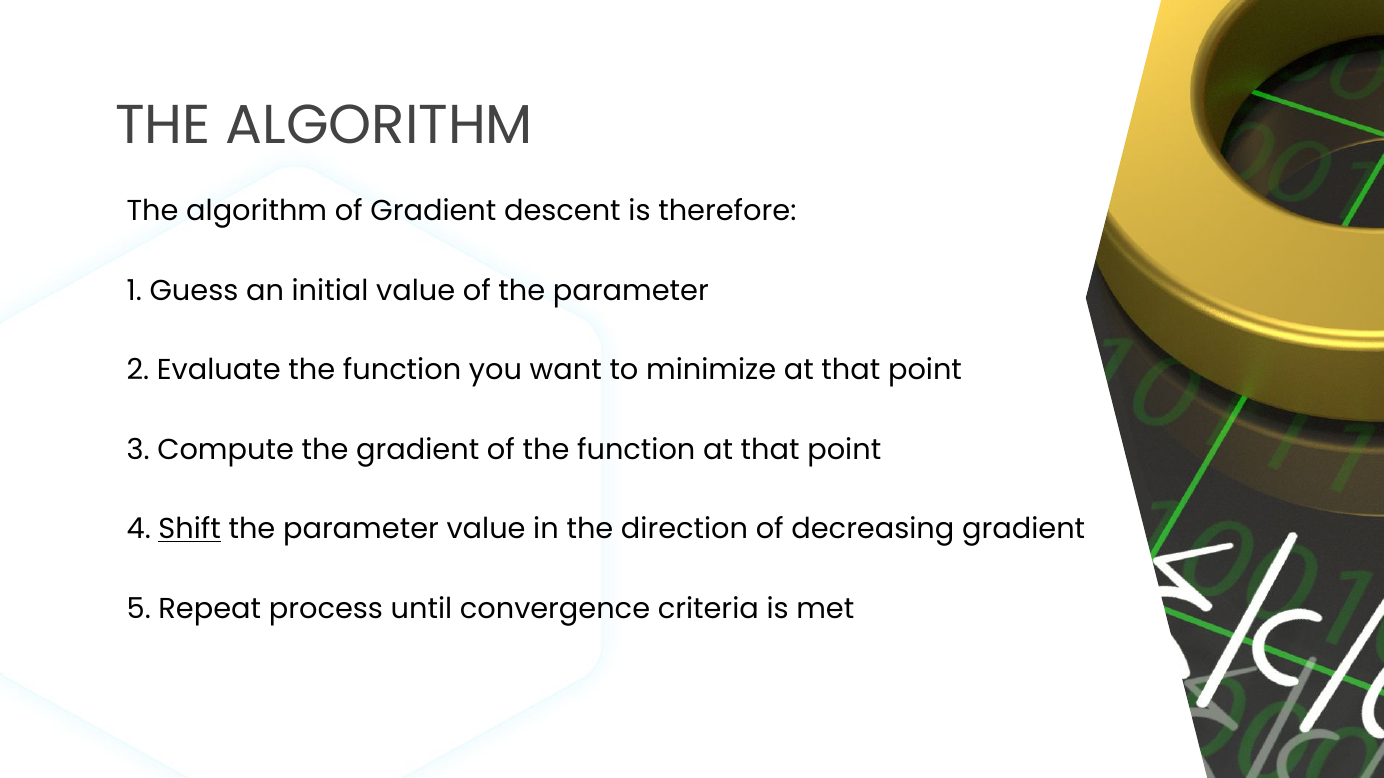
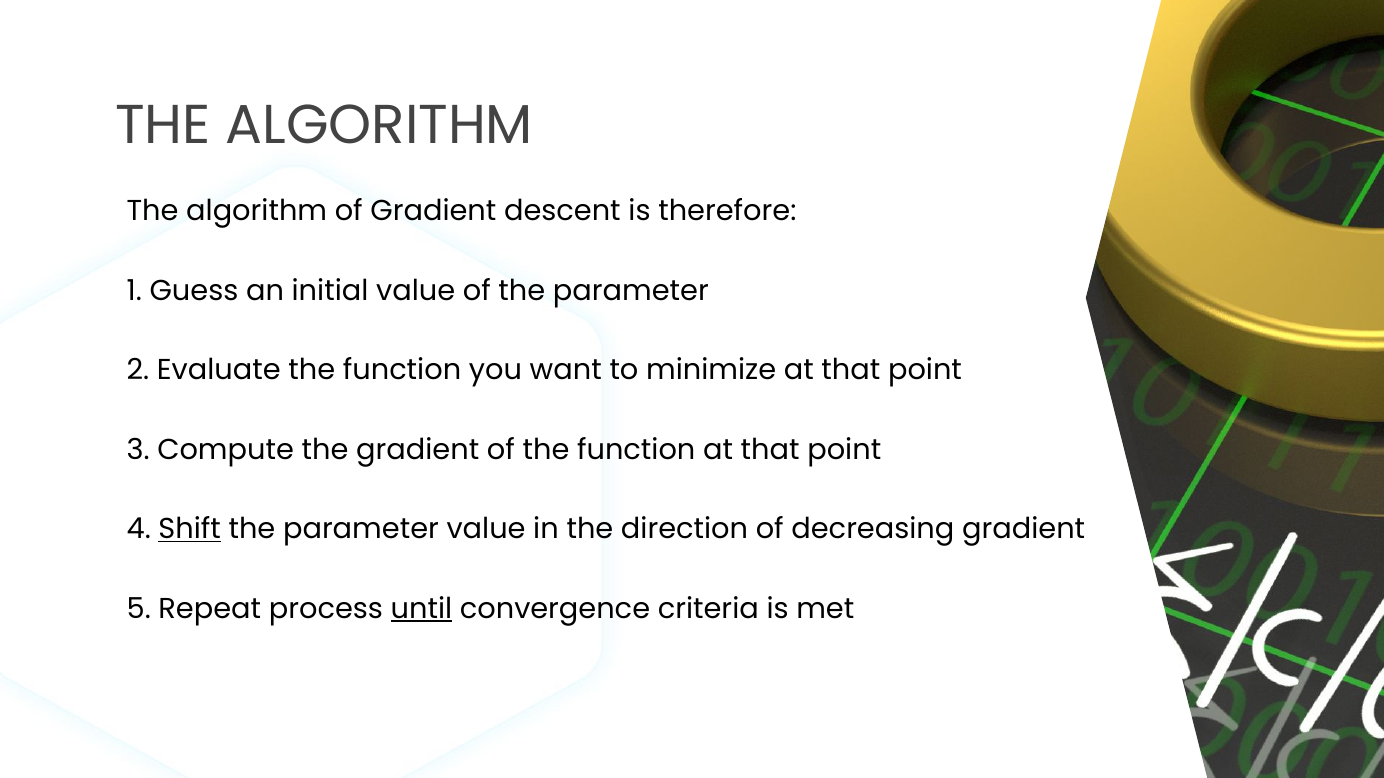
until underline: none -> present (421, 609)
